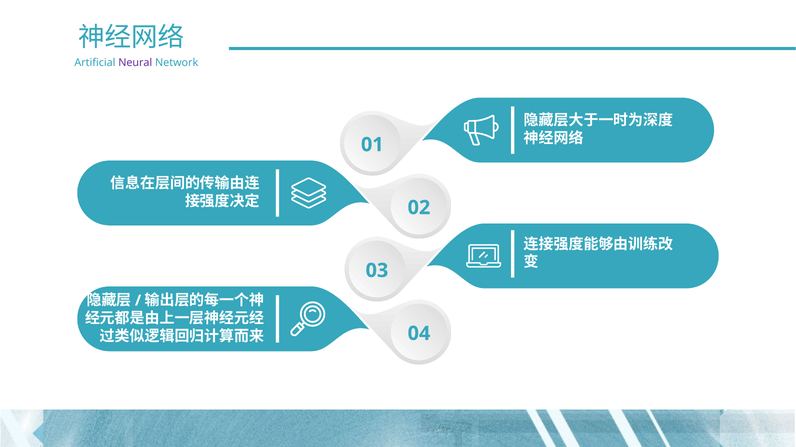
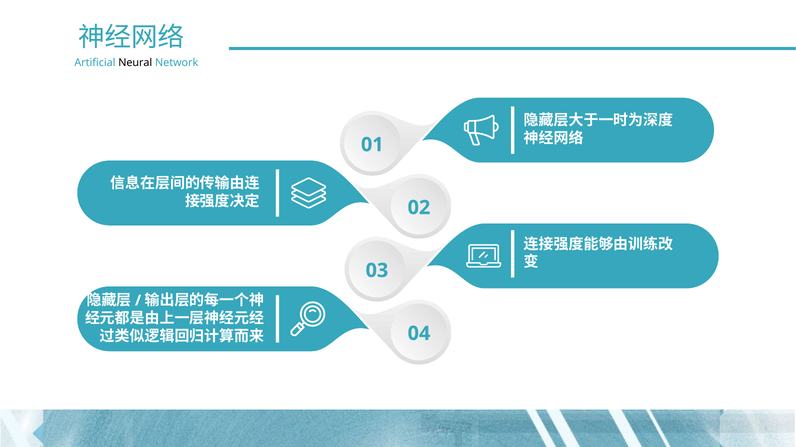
Neural colour: purple -> black (135, 63)
